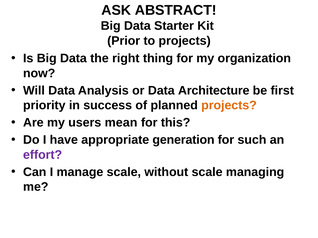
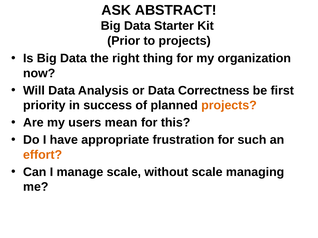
Architecture: Architecture -> Correctness (214, 91)
generation: generation -> frustration (183, 140)
effort colour: purple -> orange (43, 155)
